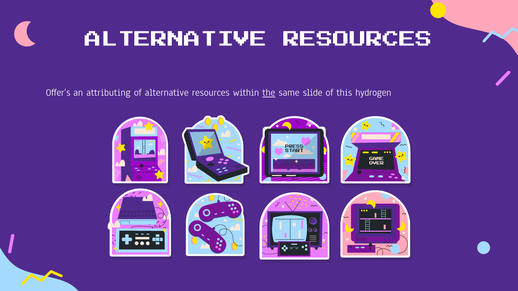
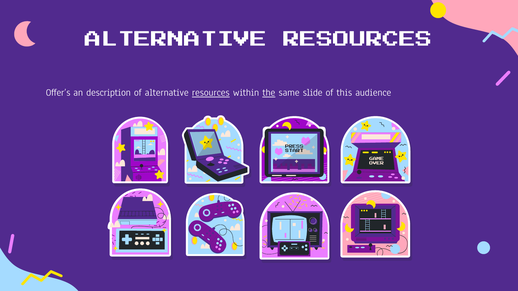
attributing: attributing -> description (109, 93)
resources underline: none -> present (211, 93)
hydrogen: hydrogen -> audience (373, 93)
